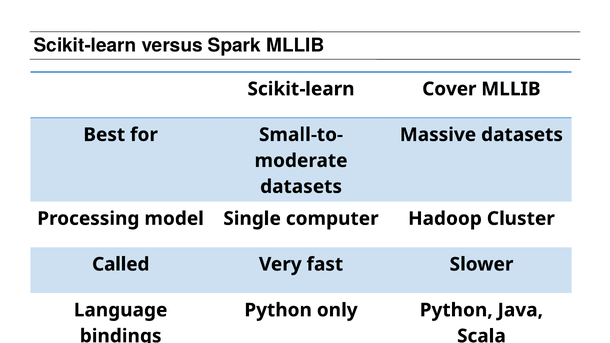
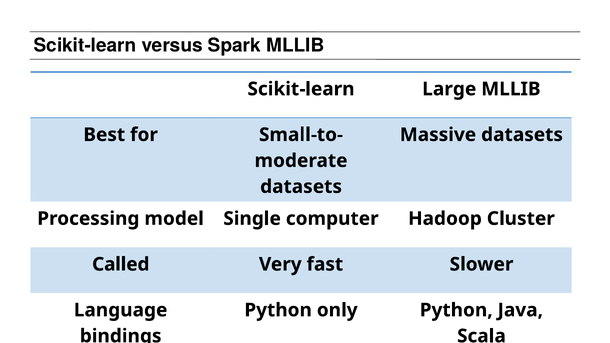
Cover: Cover -> Large (449, 89)
